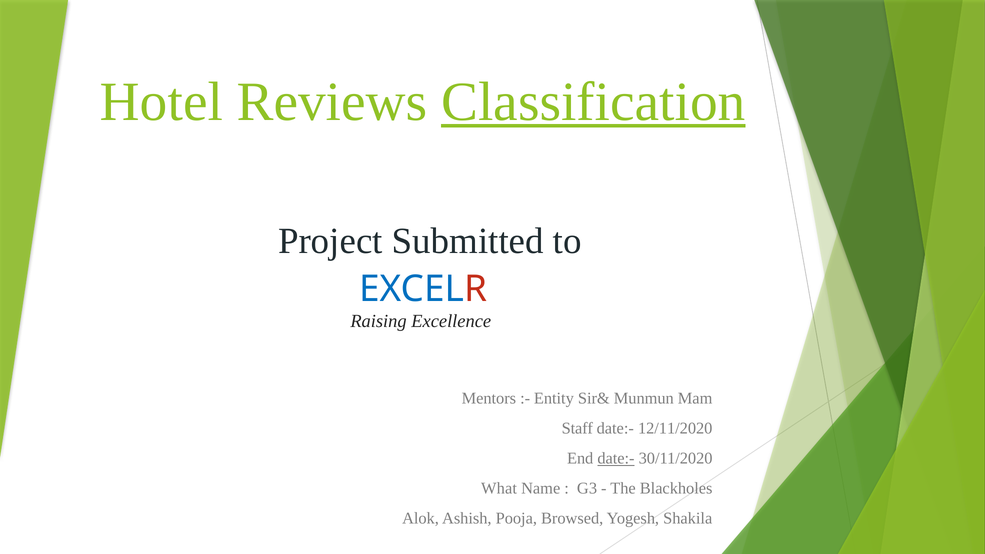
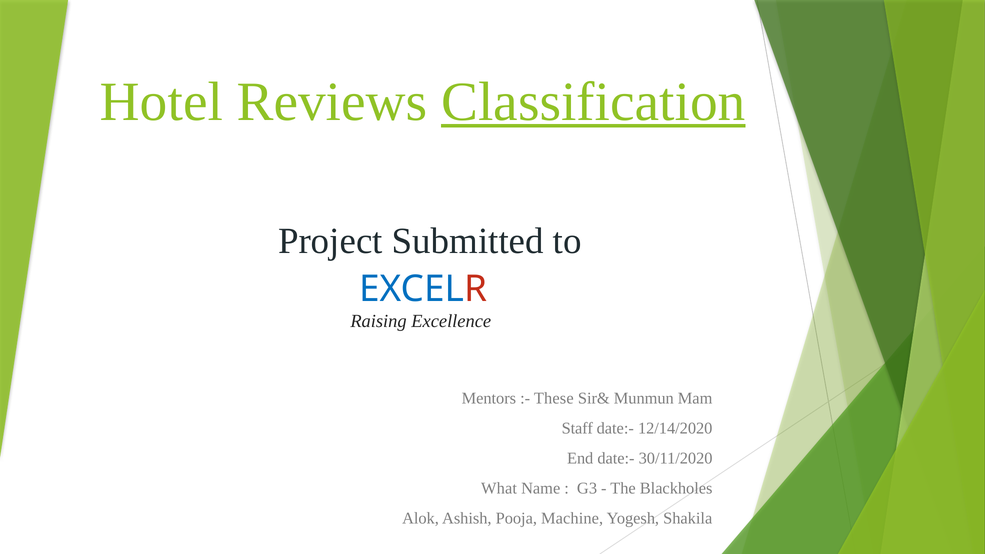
Entity: Entity -> These (554, 399)
12/11/2020: 12/11/2020 -> 12/14/2020 (675, 428)
date:- underline: present -> none (616, 458)
Browsed: Browsed -> Machine (572, 518)
